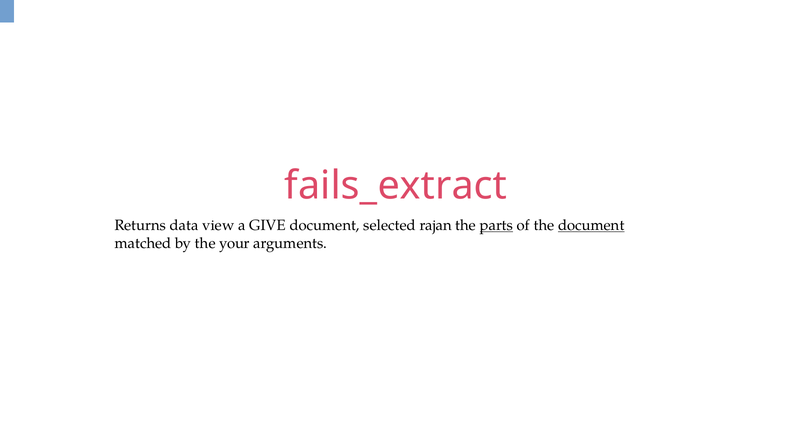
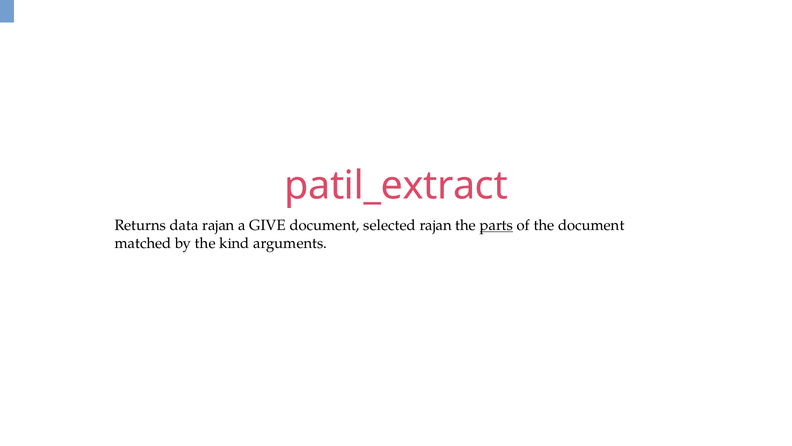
fails_extract: fails_extract -> patil_extract (396, 186)
data view: view -> rajan (218, 225)
document underline: present -> none (591, 225)
your: your -> kind (234, 243)
